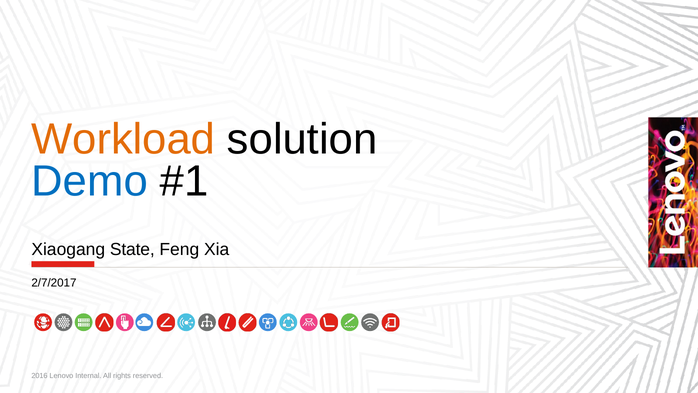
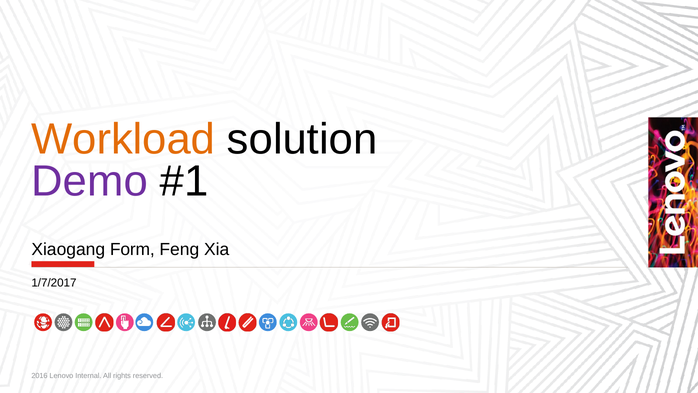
Demo colour: blue -> purple (90, 181)
State: State -> Form (132, 249)
2/7/2017: 2/7/2017 -> 1/7/2017 (54, 283)
